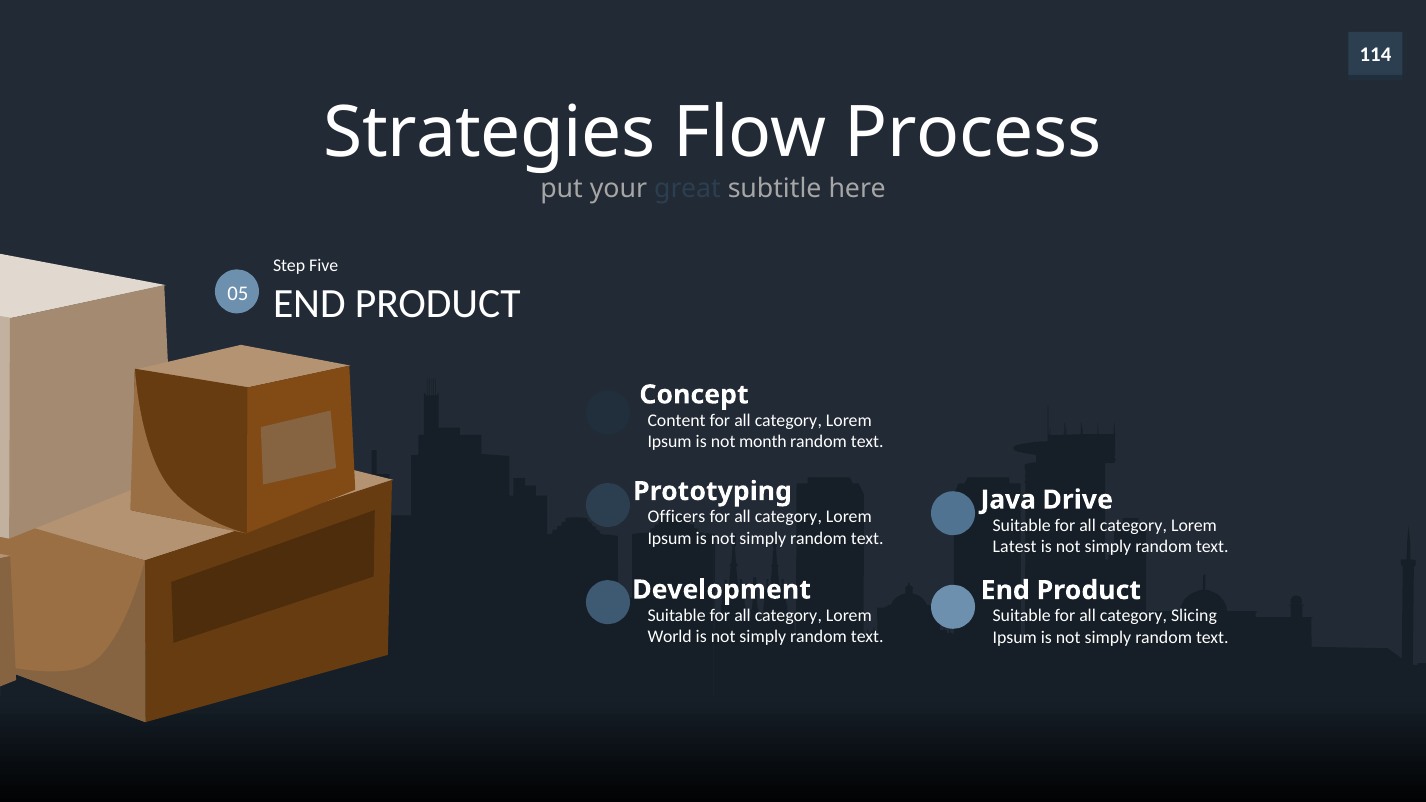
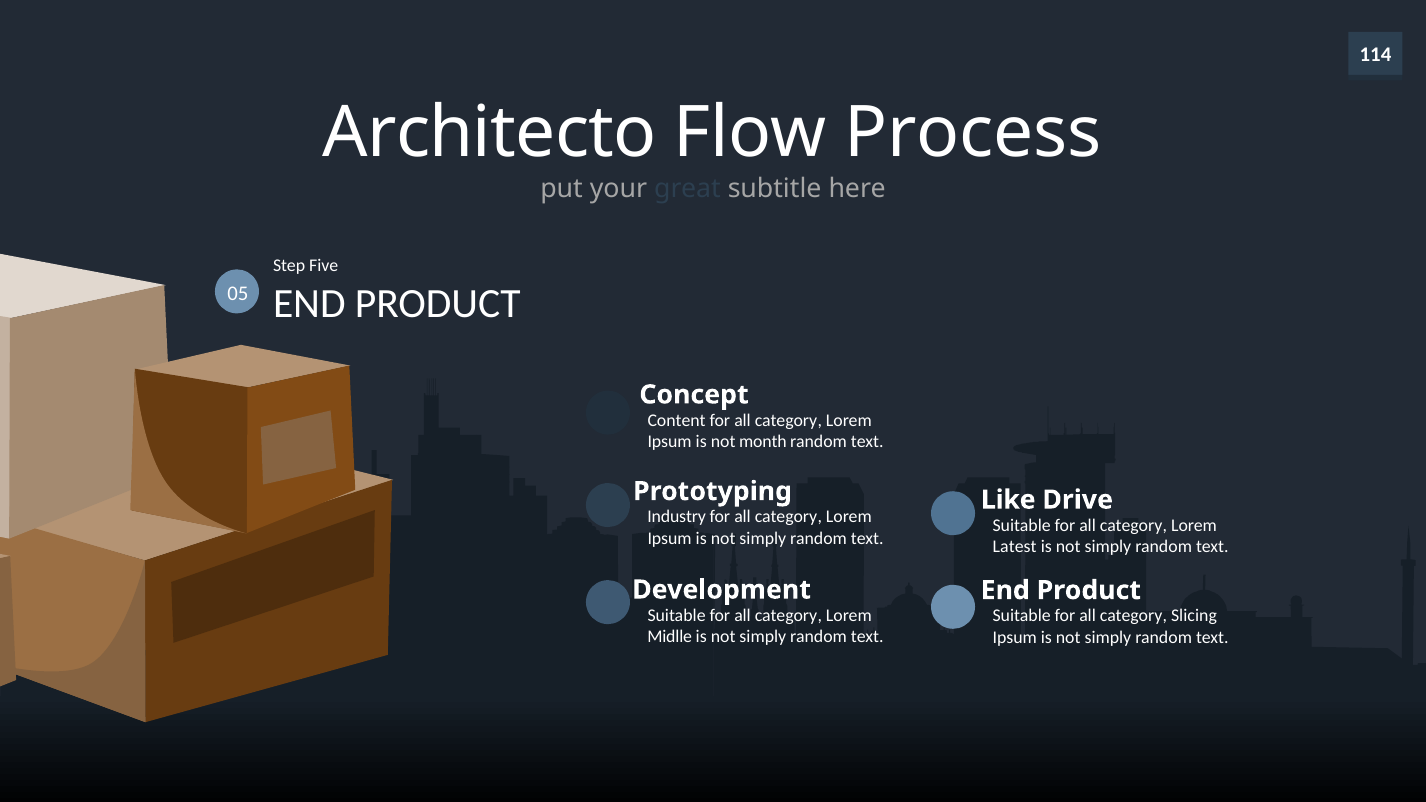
Strategies: Strategies -> Architecto (490, 133)
Java: Java -> Like (1008, 500)
Officers: Officers -> Industry (677, 517)
World: World -> Midlle (670, 637)
